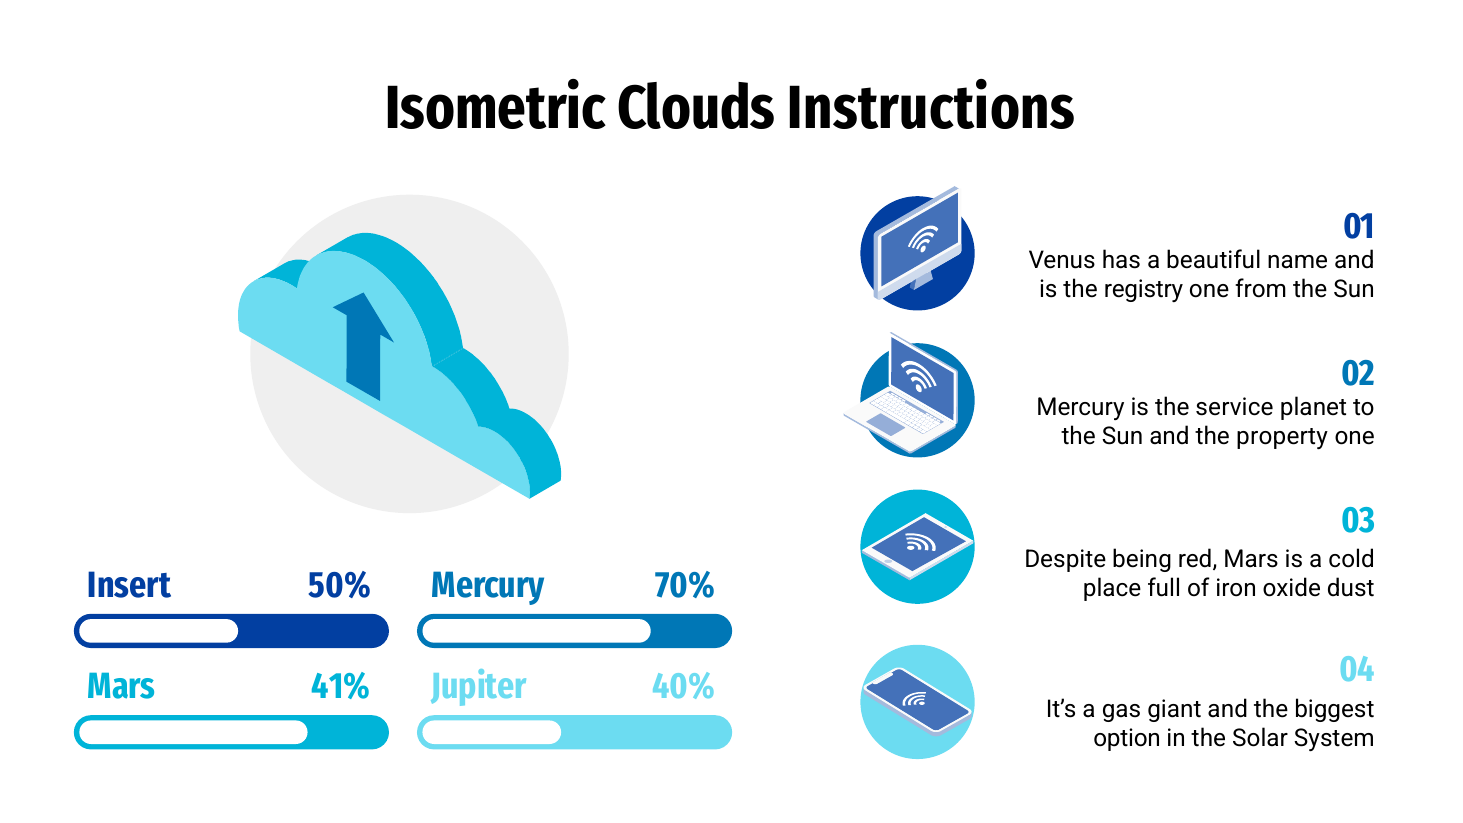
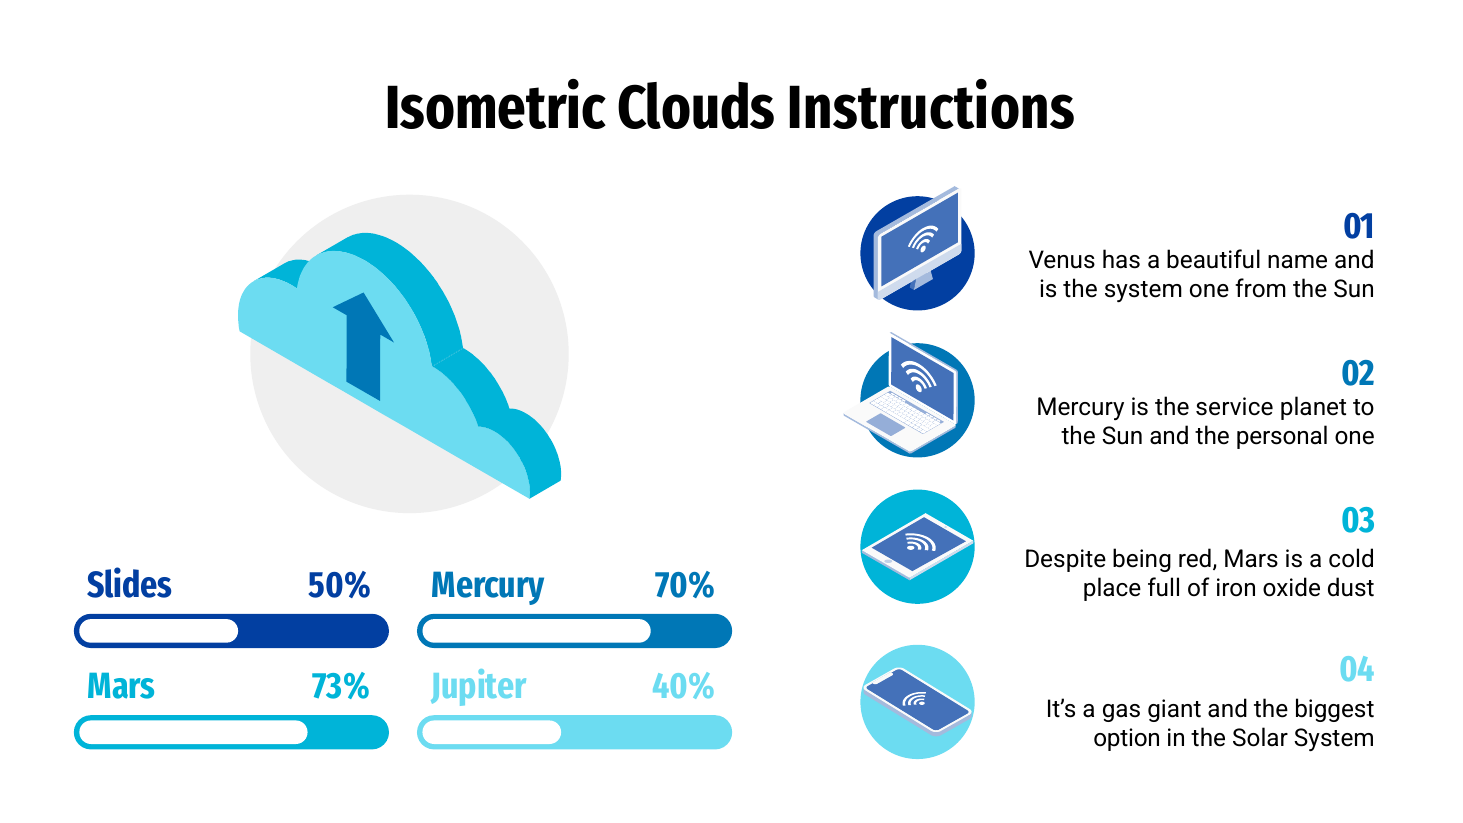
the registry: registry -> system (1143, 290)
property: property -> personal (1282, 437)
Insert: Insert -> Slides (130, 585)
41%: 41% -> 73% (341, 686)
